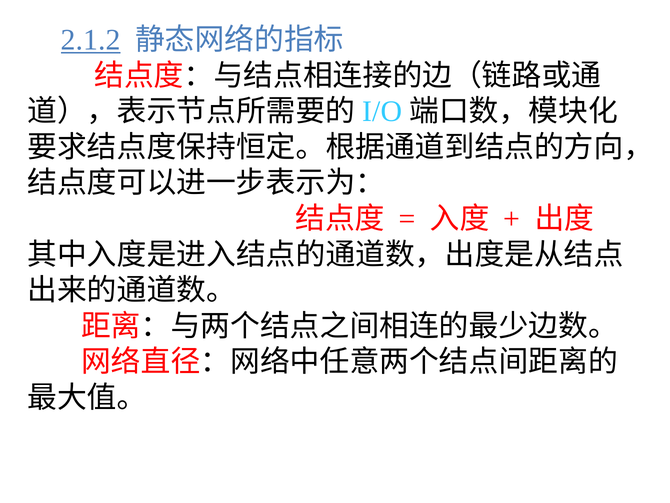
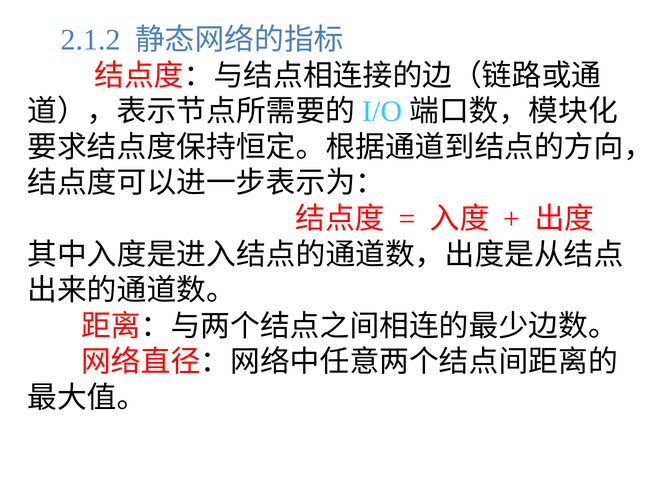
2.1.2 underline: present -> none (91, 40)
